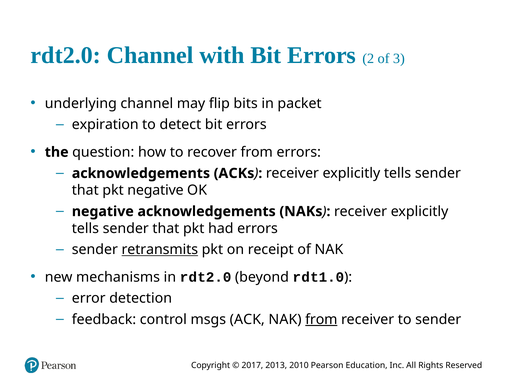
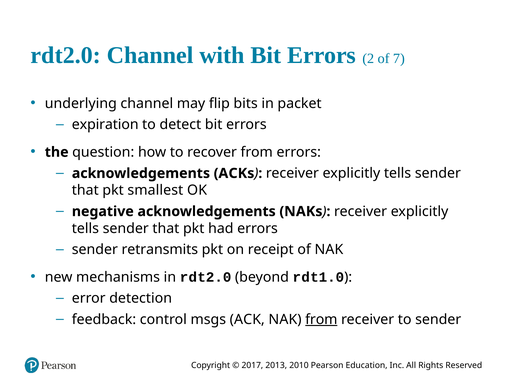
3: 3 -> 7 (399, 58)
pkt negative: negative -> smallest (155, 191)
retransmits underline: present -> none (160, 250)
